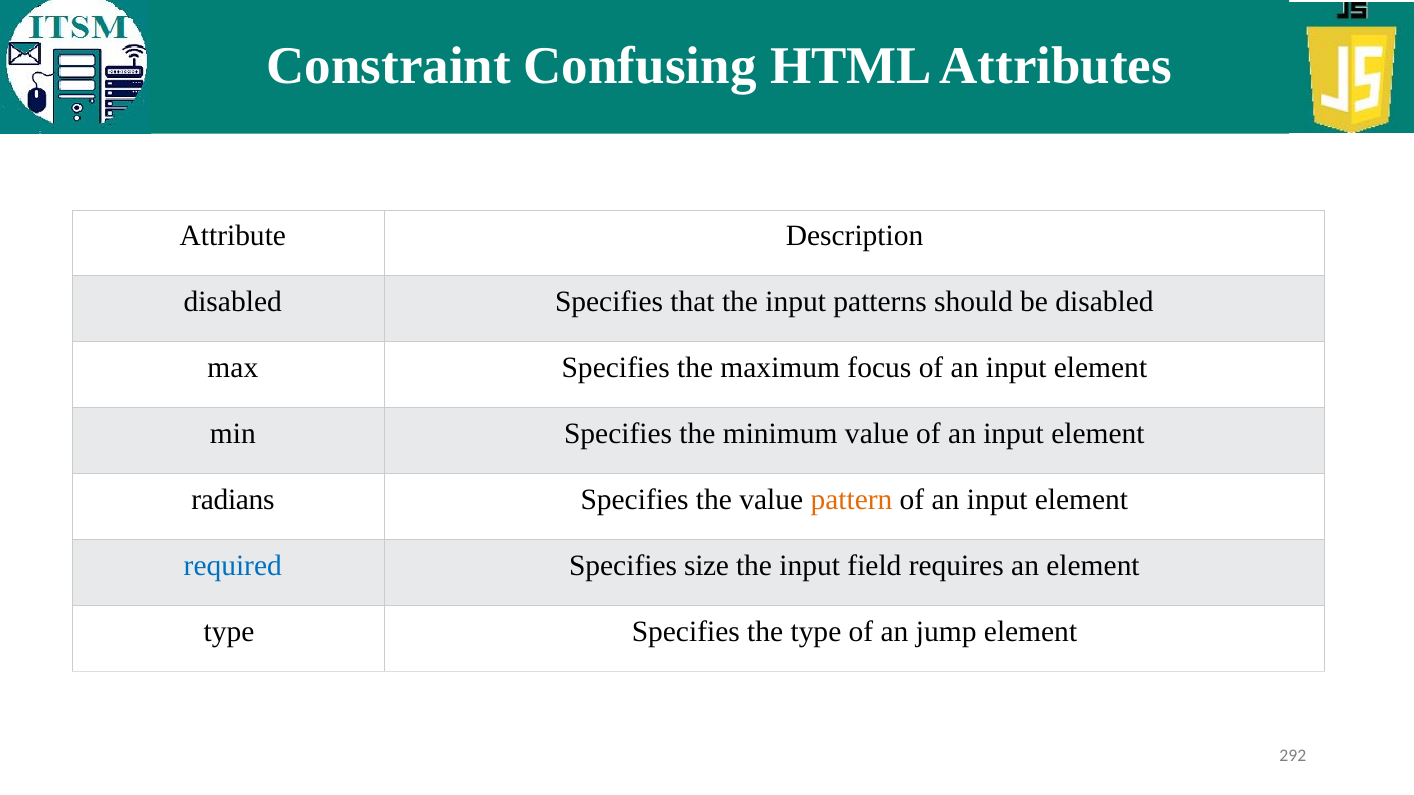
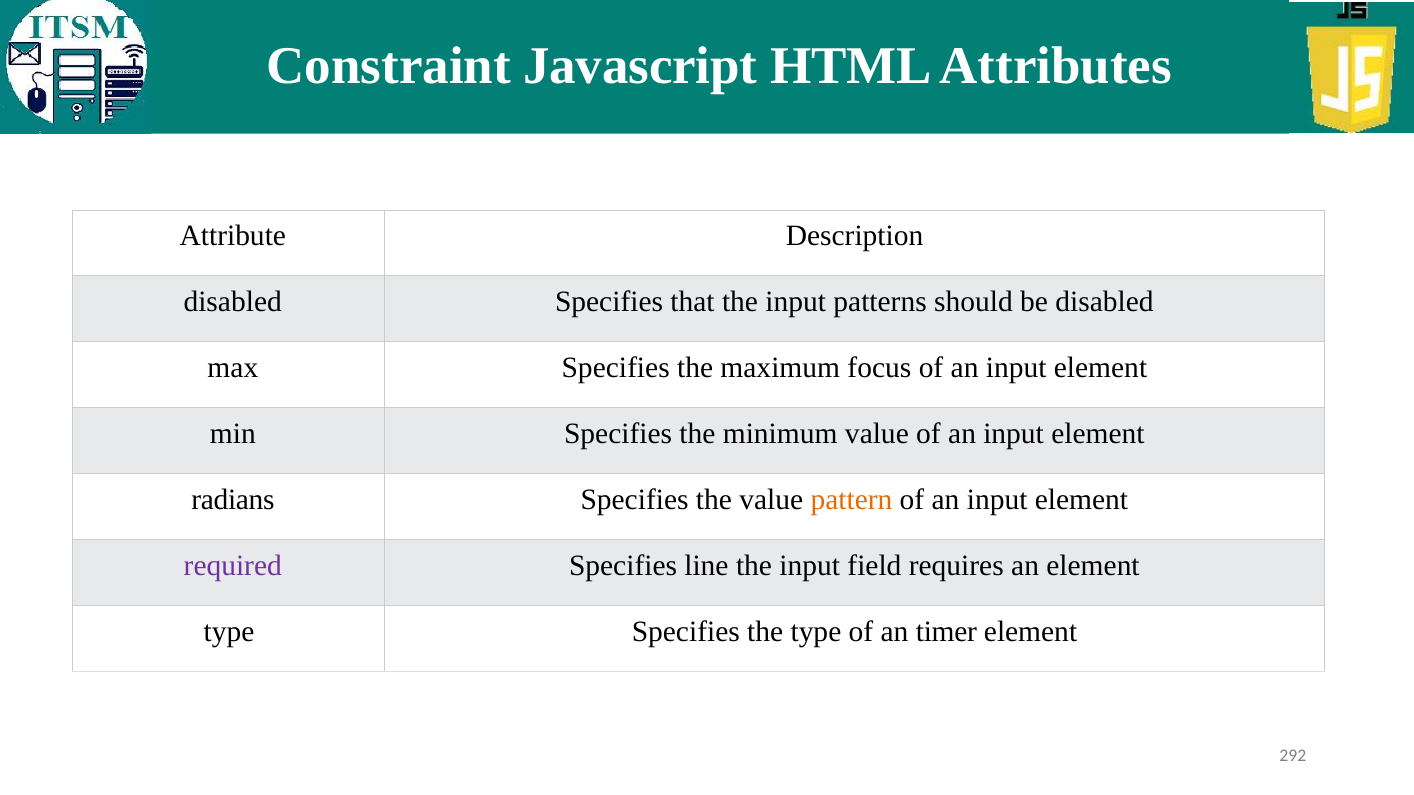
Confusing: Confusing -> Javascript (640, 66)
required colour: blue -> purple (233, 566)
size: size -> line (706, 566)
jump: jump -> timer (946, 632)
